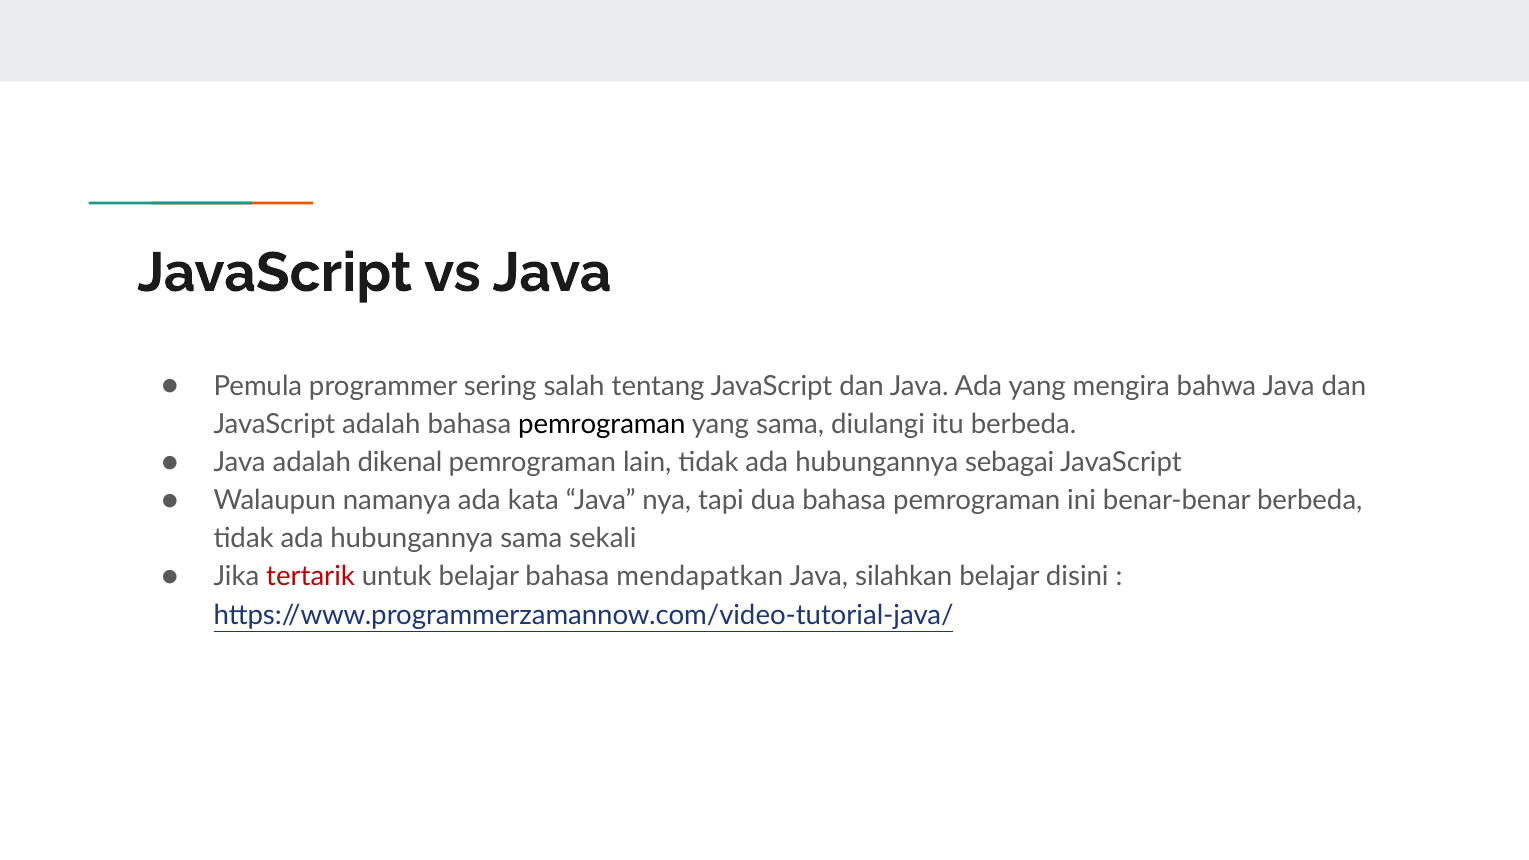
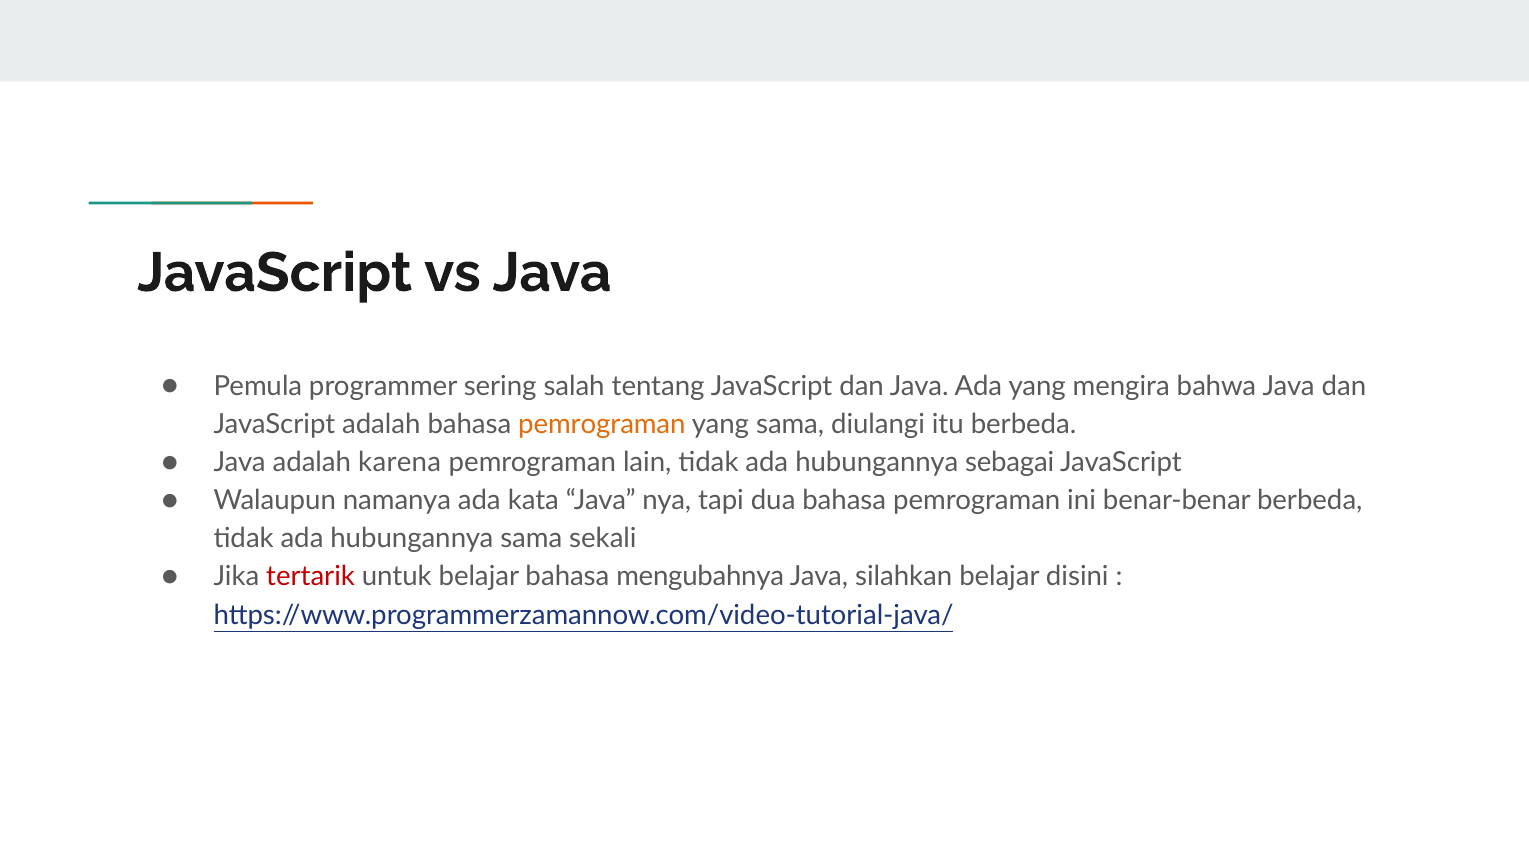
pemrograman colour: black -> orange (602, 424)
dikenal: dikenal -> karena (400, 463)
mendapatkan: mendapatkan -> mengubahnya (700, 577)
